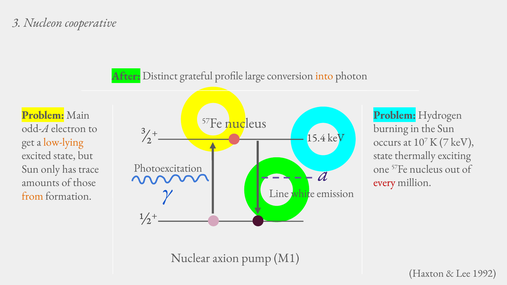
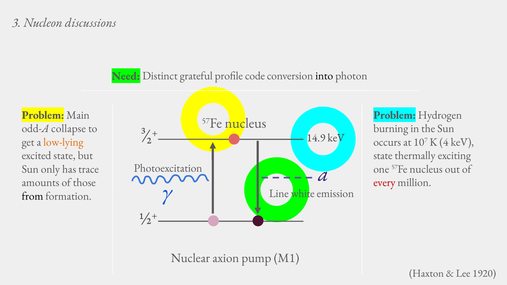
cooperative: cooperative -> discussions (91, 23)
After: After -> Need (126, 76)
large: large -> code (255, 76)
into colour: orange -> black (324, 76)
electron: electron -> collapse (69, 129)
15.4: 15.4 -> 14.9 (316, 138)
7: 7 -> 4 (444, 142)
from colour: orange -> black (32, 196)
1992: 1992 -> 1920 (484, 274)
